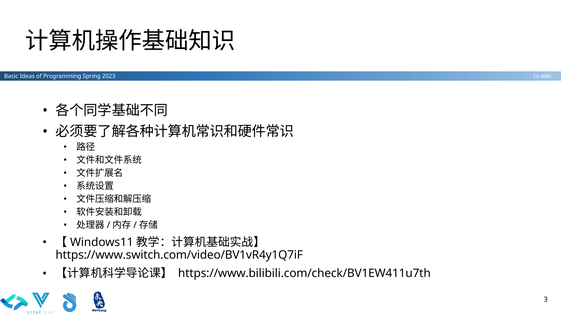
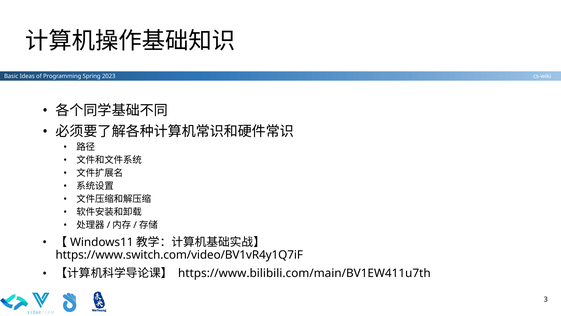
https://www.bilibili.com/check/BV1EW411u7th: https://www.bilibili.com/check/BV1EW411u7th -> https://www.bilibili.com/main/BV1EW411u7th (304, 273)
